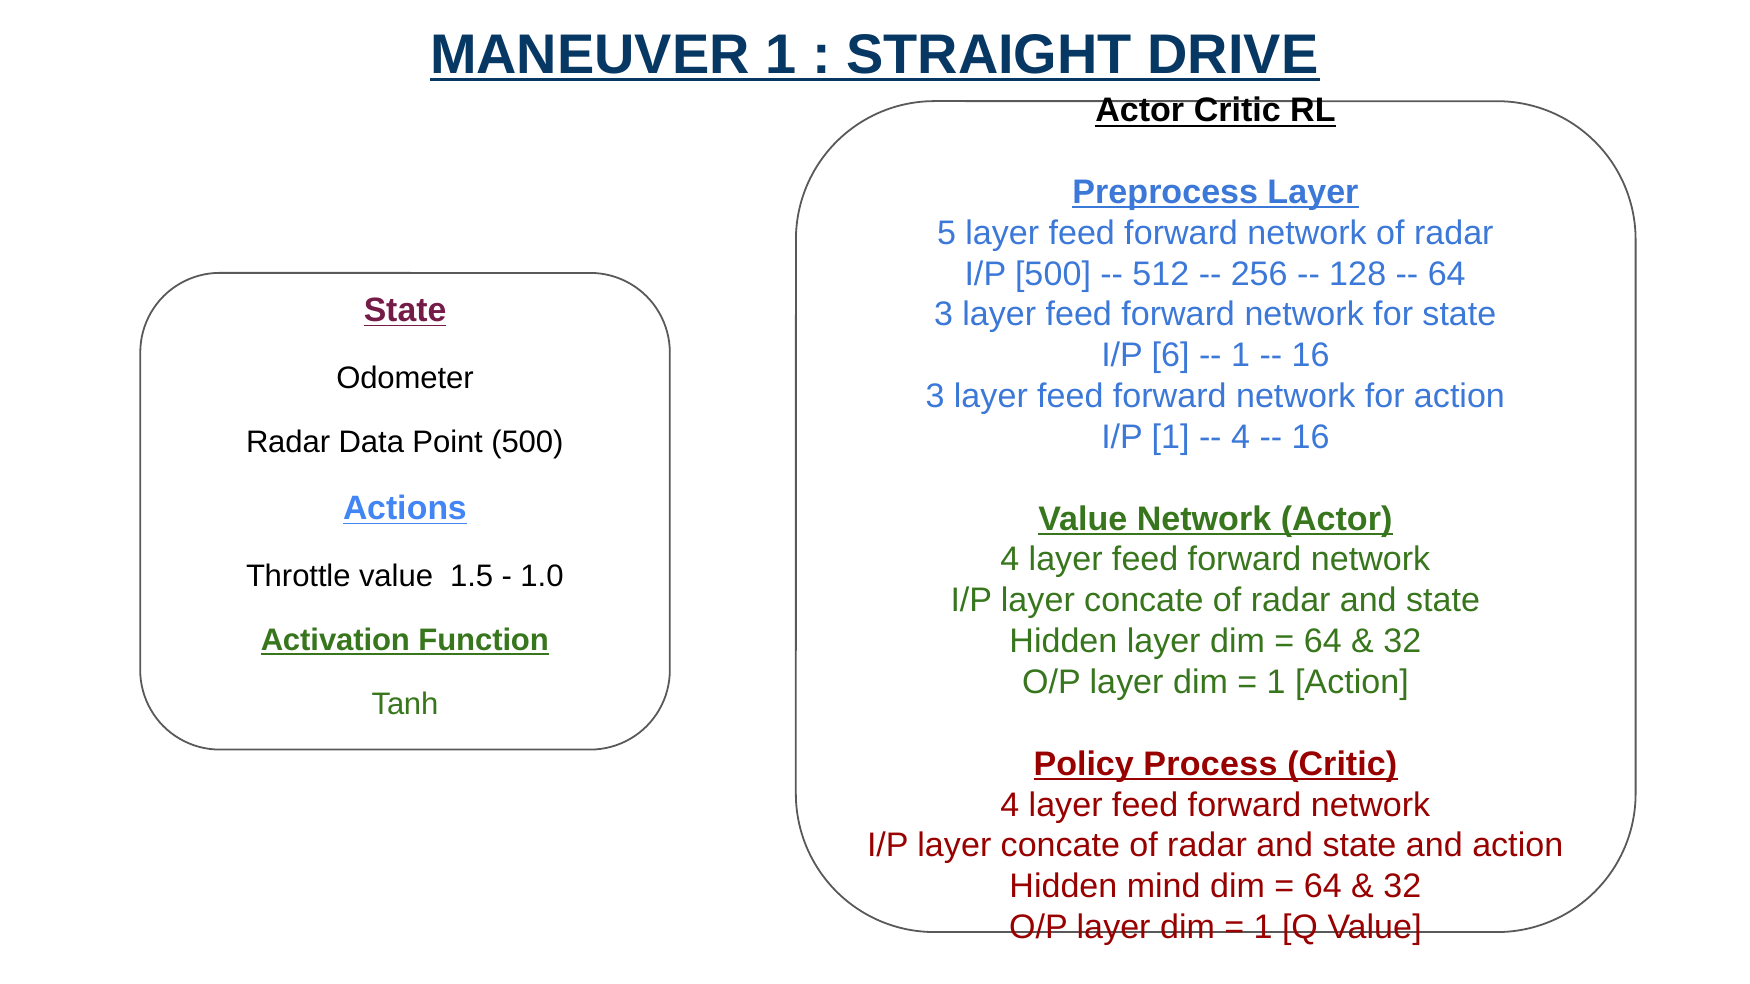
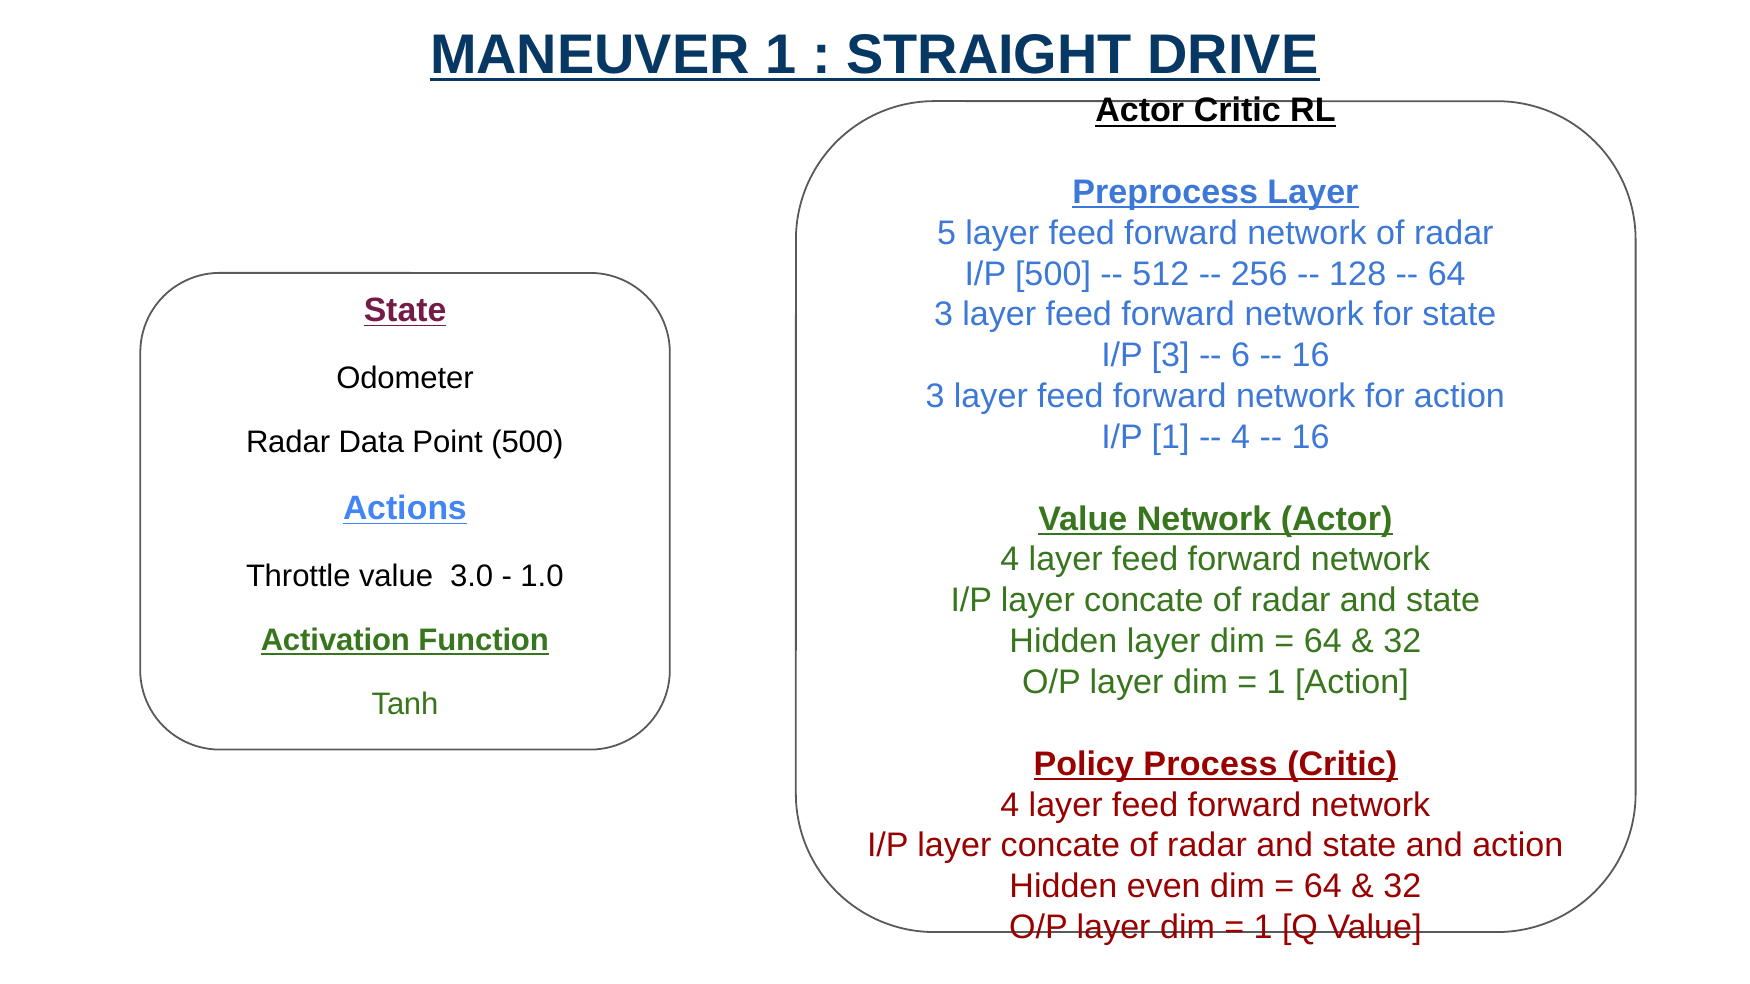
I/P 6: 6 -> 3 (1171, 356)
1: 1 -> 6 (1241, 356)
1.5: 1.5 -> 3.0 (472, 577)
mind: mind -> even (1164, 887)
